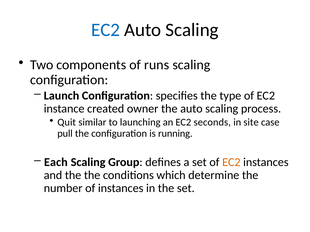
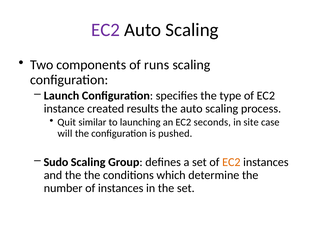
EC2 colour: blue -> purple (106, 30)
owner: owner -> results (143, 109)
pull: pull -> will (65, 134)
running: running -> pushed (175, 134)
Each: Each -> Sudo (56, 162)
